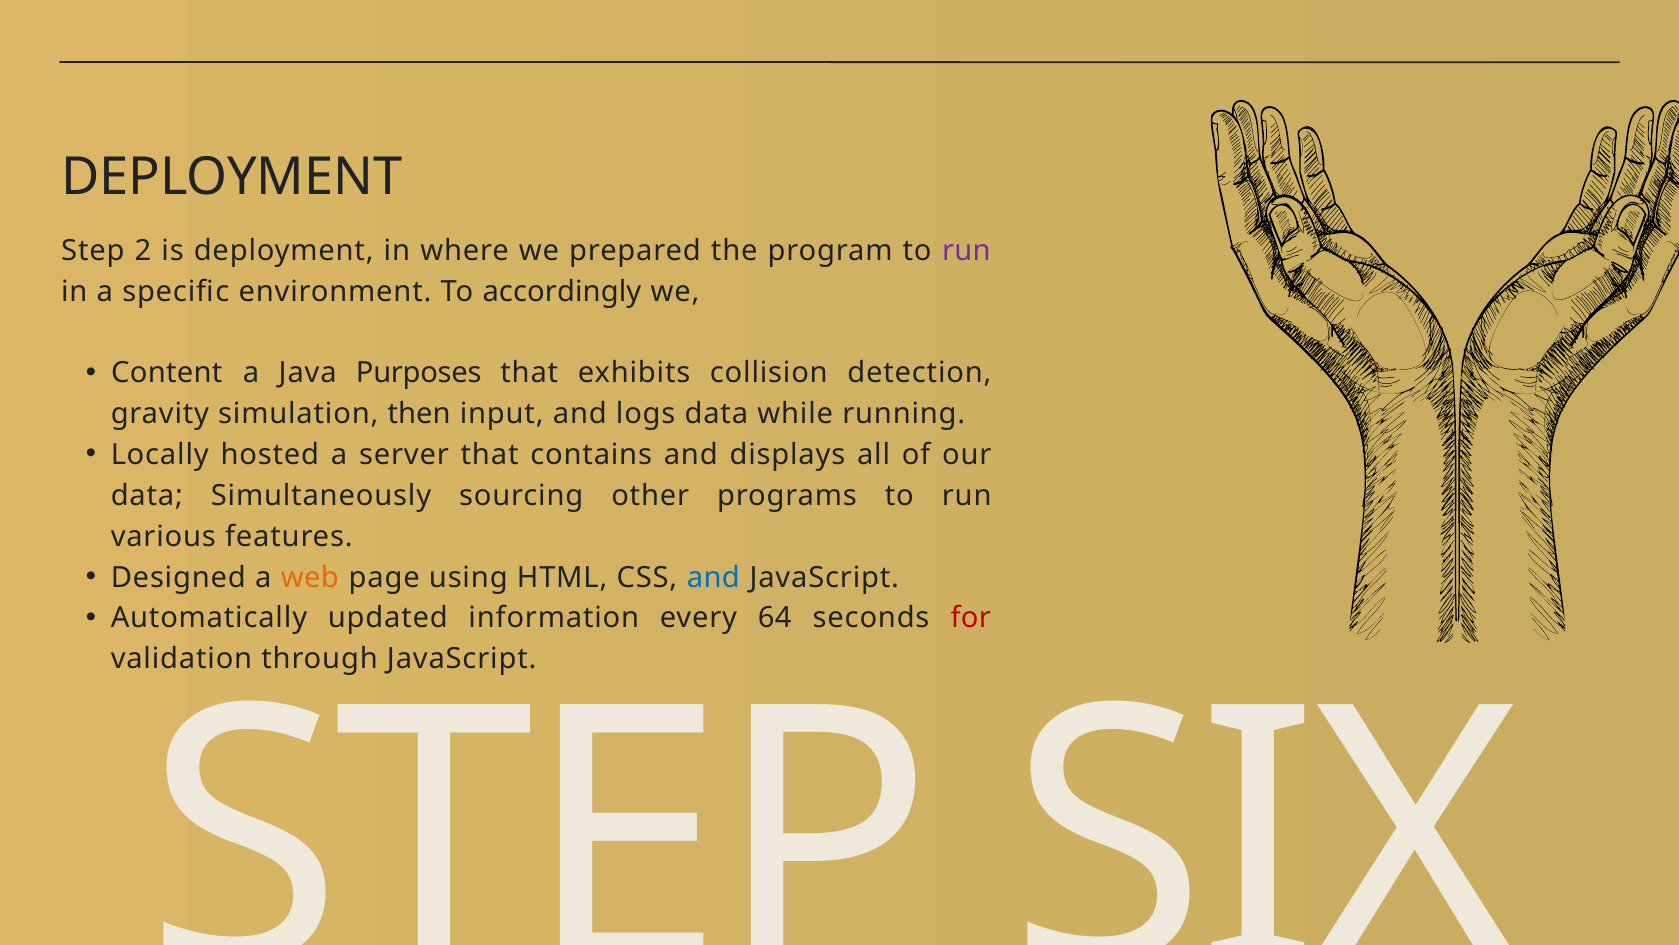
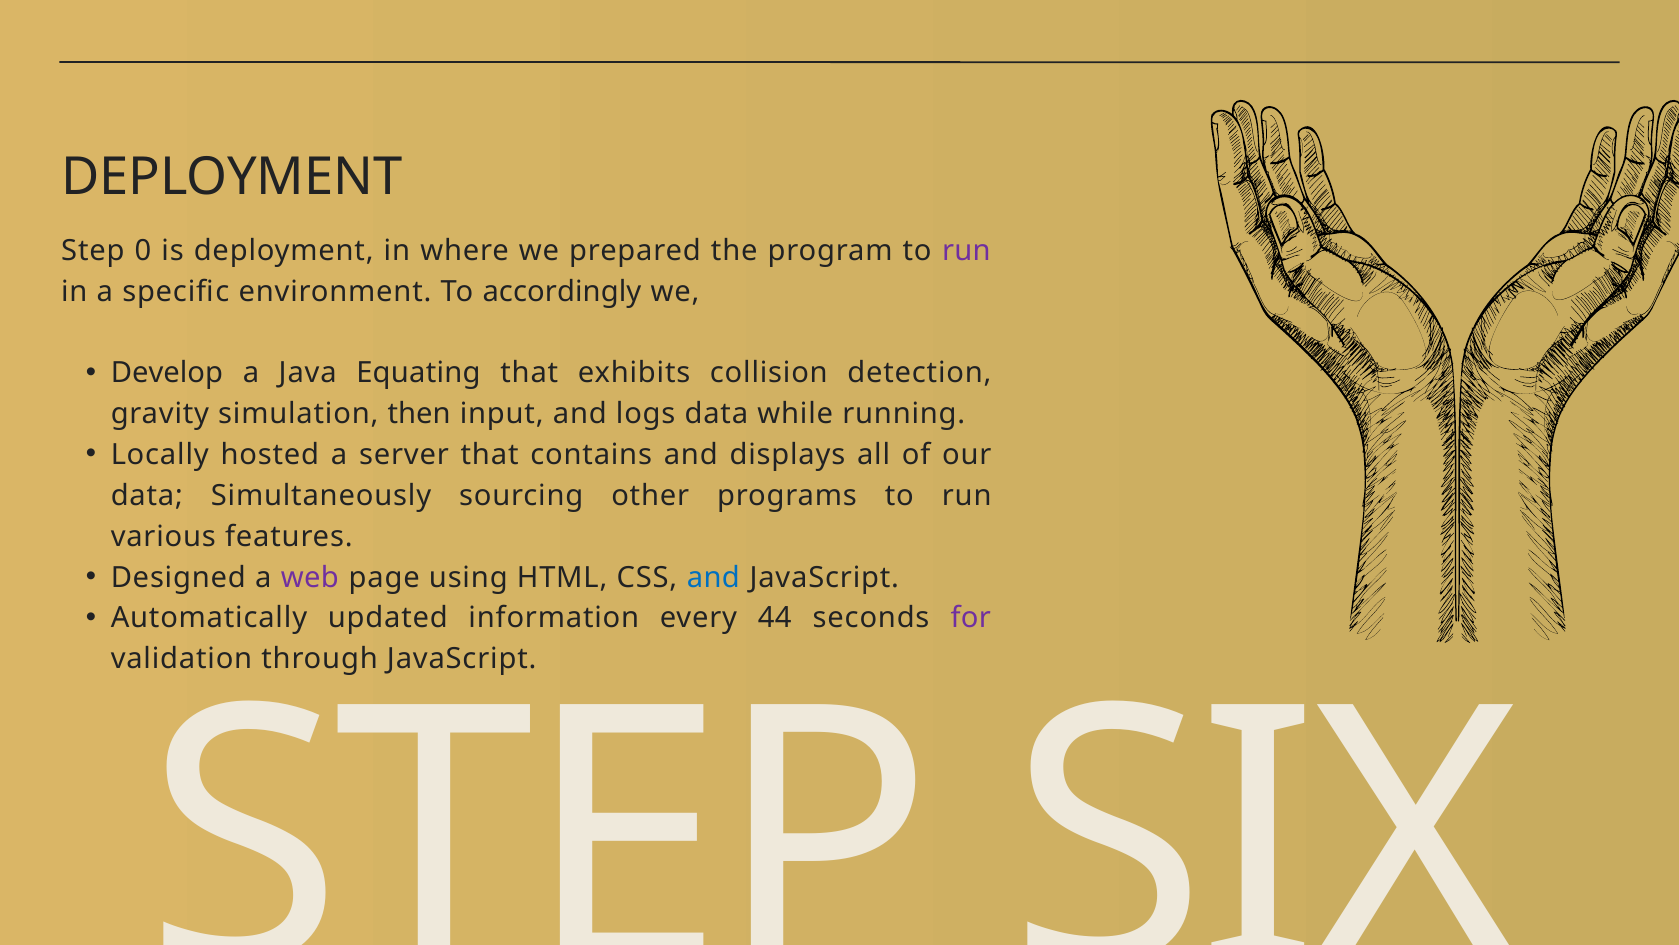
2: 2 -> 0 (143, 251)
Content: Content -> Develop (167, 373)
Purposes: Purposes -> Equating (418, 373)
web colour: orange -> purple (310, 577)
64: 64 -> 44 (775, 618)
for colour: red -> purple (971, 618)
